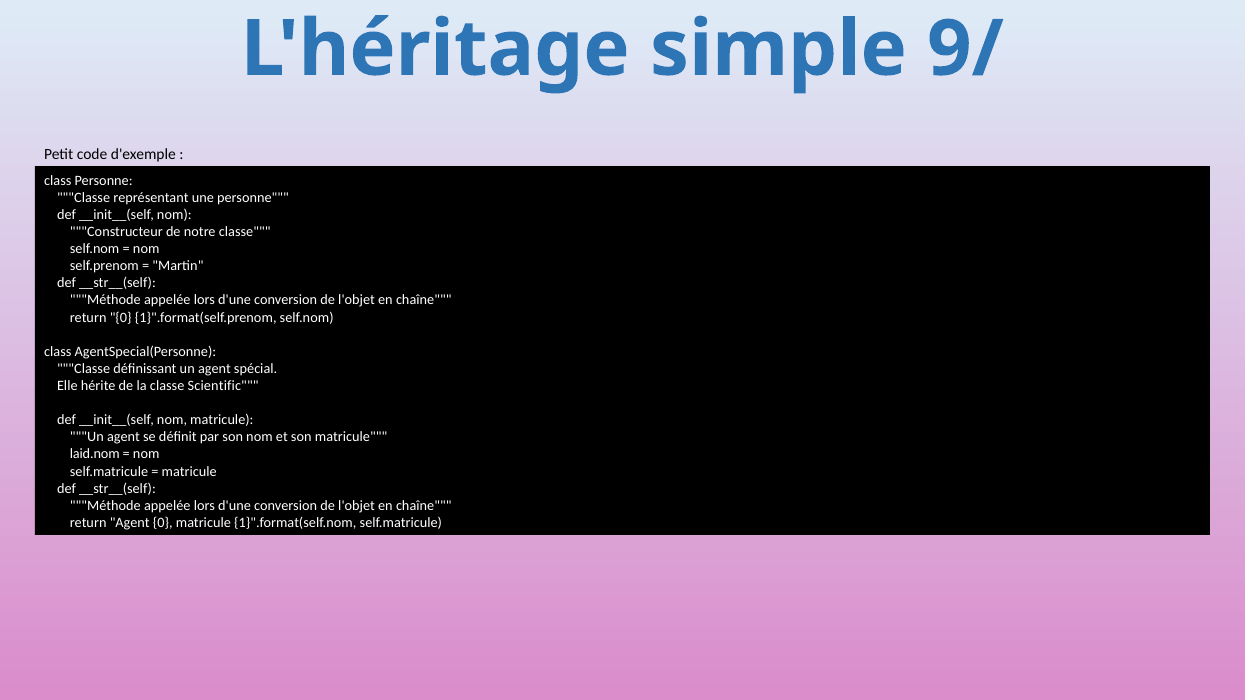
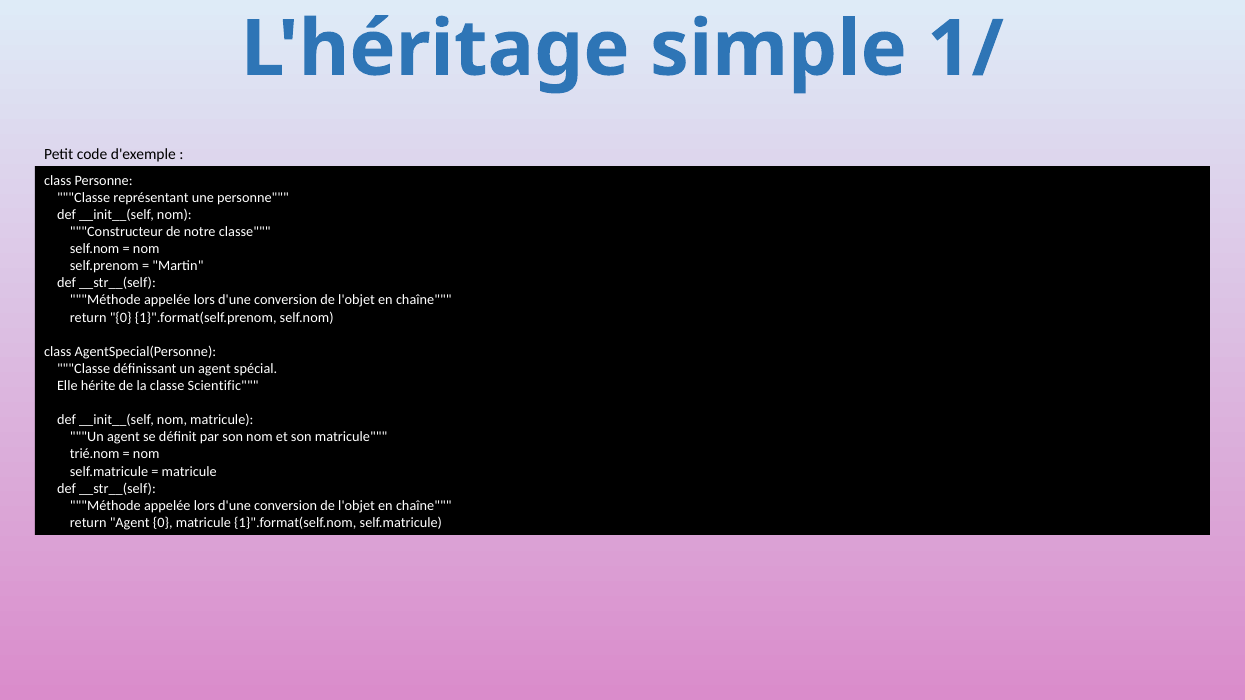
9/: 9/ -> 1/ (965, 49)
laid.nom: laid.nom -> trié.nom (95, 454)
